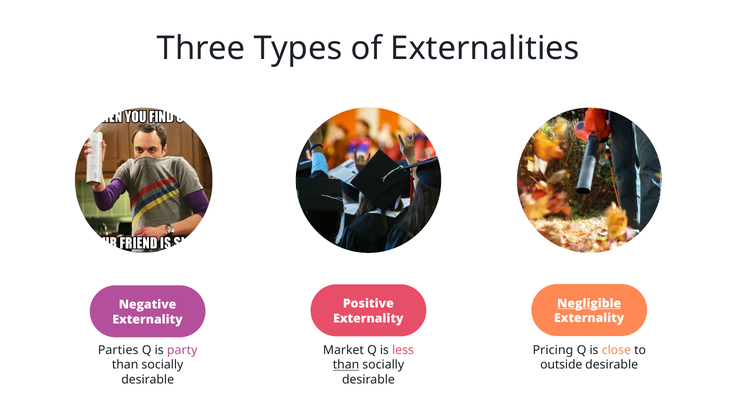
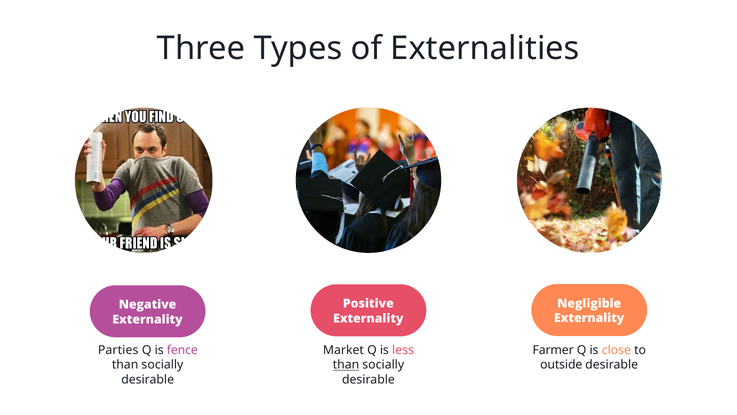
Negligible underline: present -> none (589, 303)
party: party -> fence (182, 350)
Pricing: Pricing -> Farmer (553, 350)
